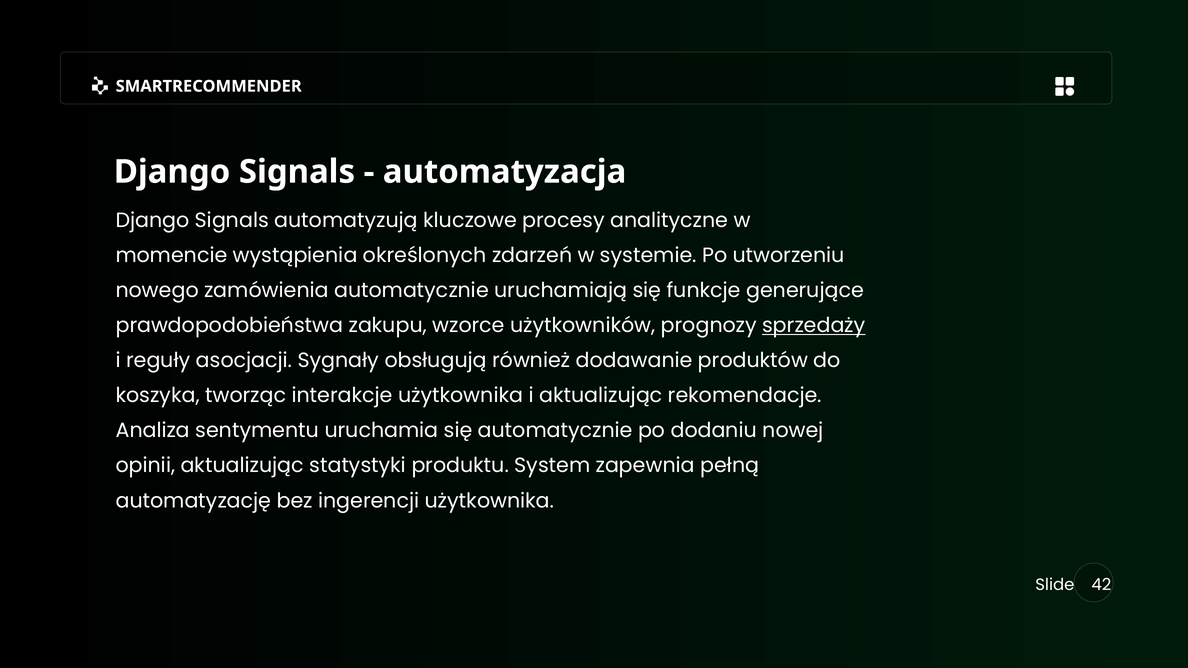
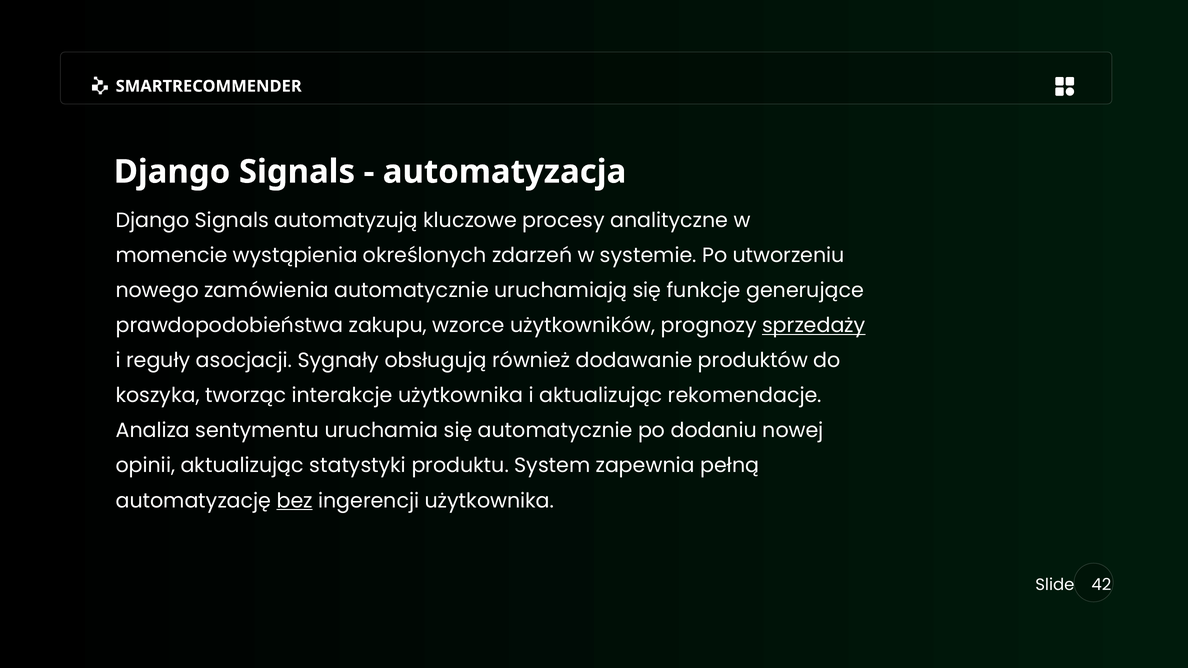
bez underline: none -> present (295, 501)
